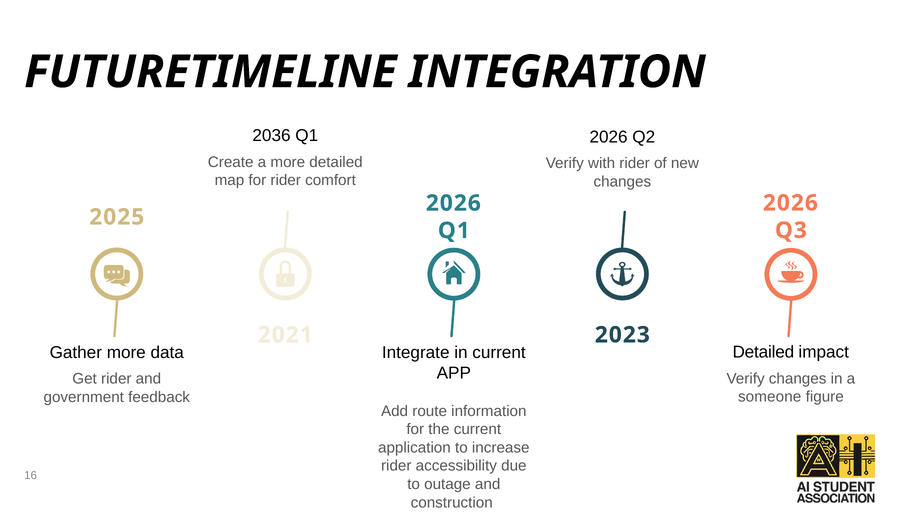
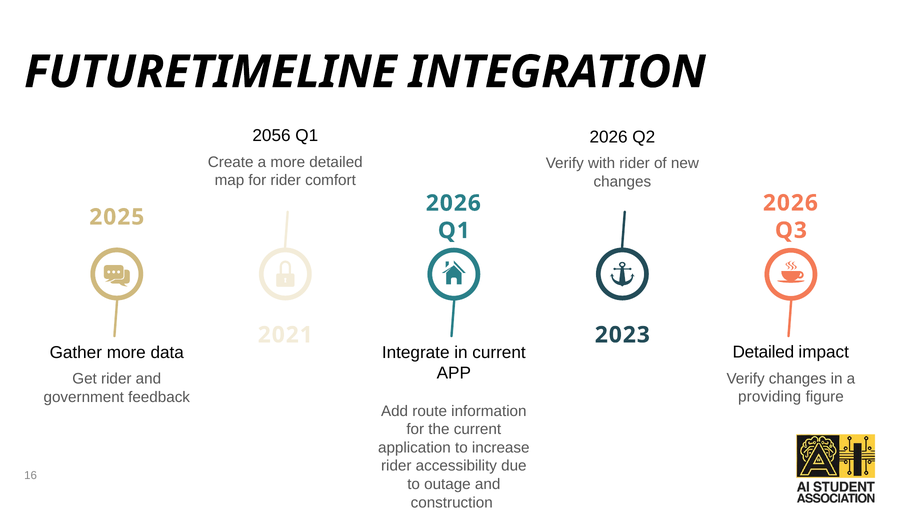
2036: 2036 -> 2056 (272, 136)
someone: someone -> providing (770, 397)
